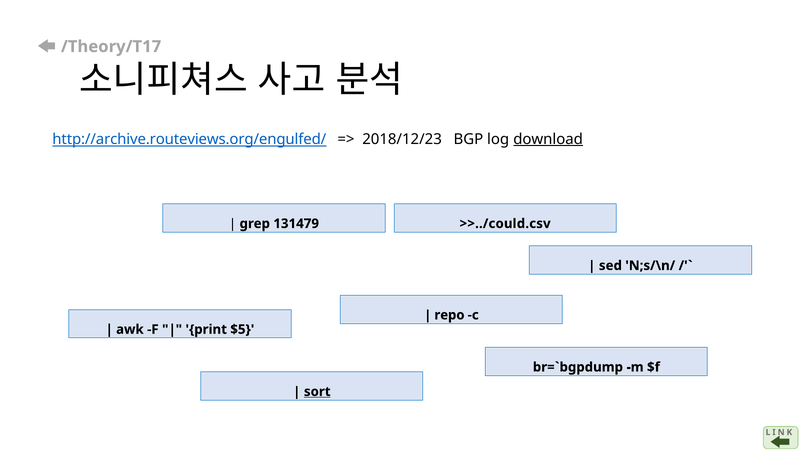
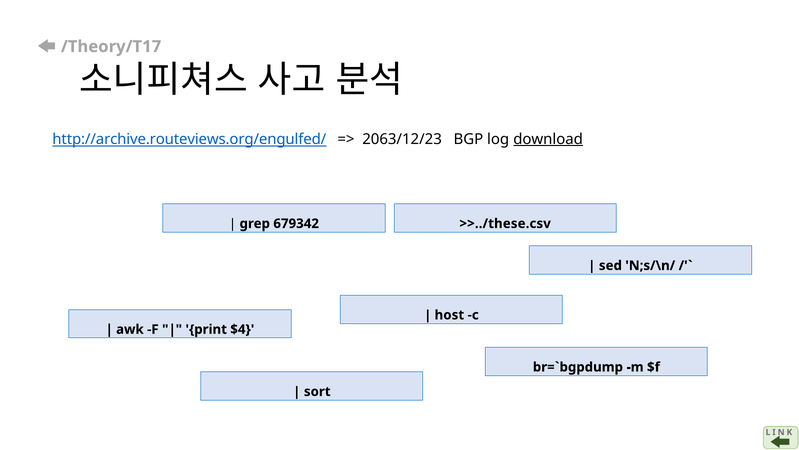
2018/12/23: 2018/12/23 -> 2063/12/23 (402, 139)
131479: 131479 -> 679342 (296, 223)
>>../could.csv: >>../could.csv -> >>../these.csv (505, 223)
repo: repo -> host (449, 315)
$5: $5 -> $4 (242, 329)
sort underline: present -> none (317, 391)
